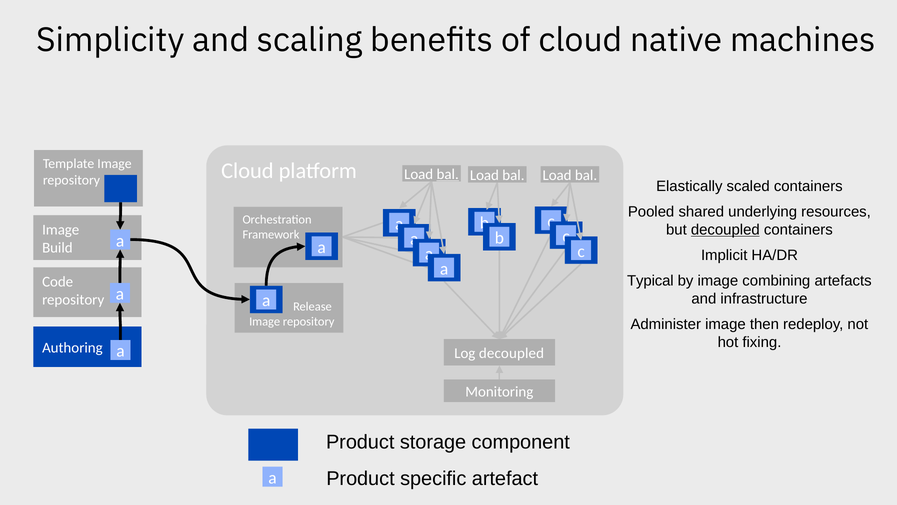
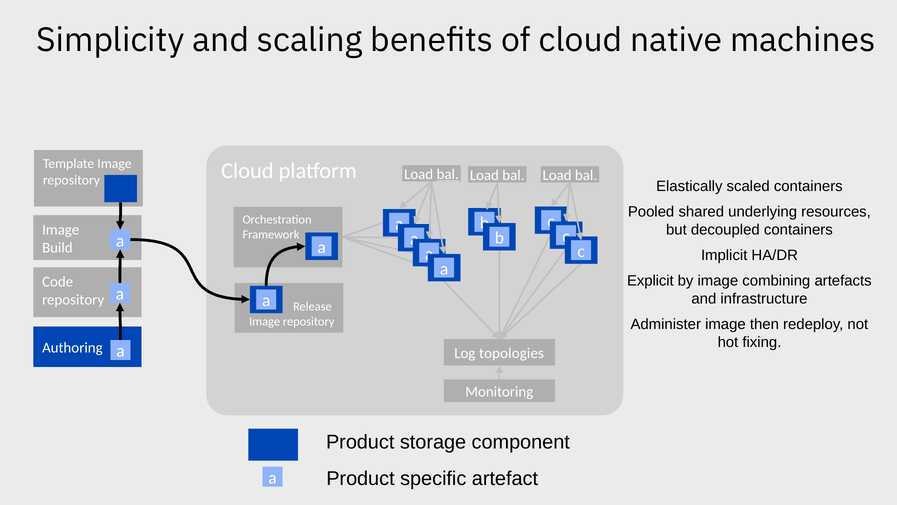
decoupled underline: present -> none (725, 230)
Typical: Typical -> Explicit (650, 281)
Log decoupled: decoupled -> topologies (511, 353)
